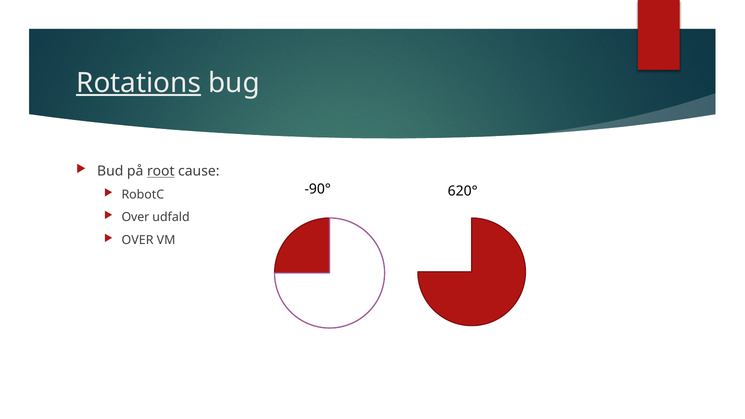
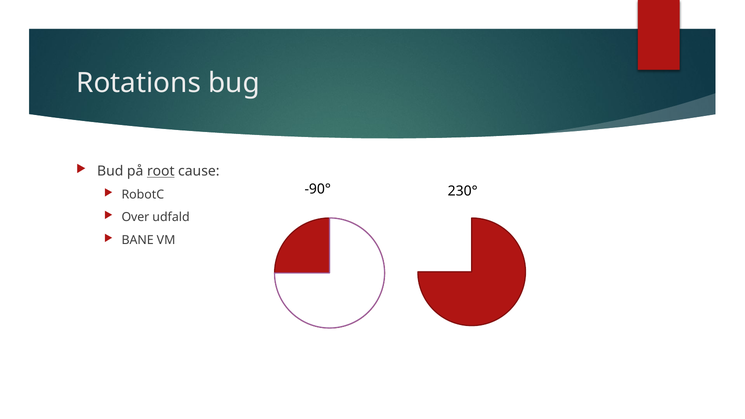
Rotations underline: present -> none (139, 83)
620°: 620° -> 230° (463, 191)
OVER: OVER -> BANE (138, 240)
